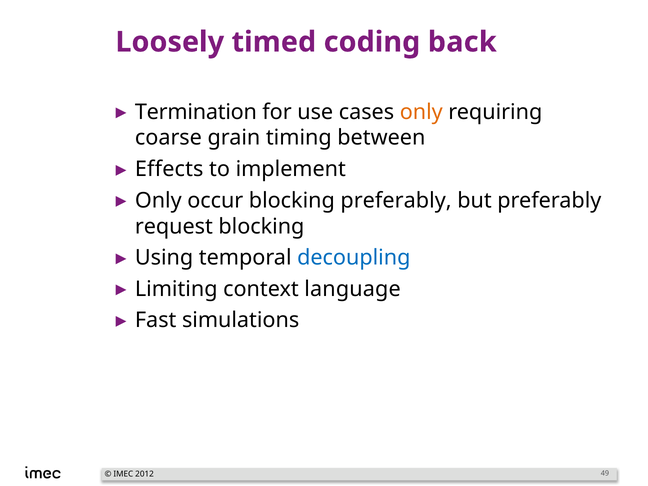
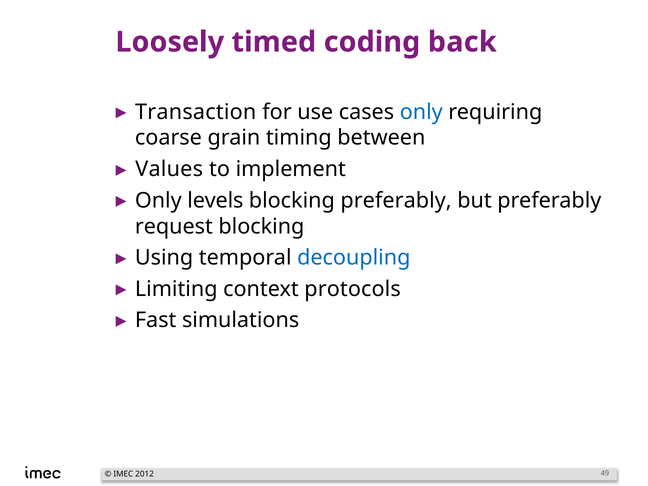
Termination: Termination -> Transaction (196, 112)
only colour: orange -> blue (421, 112)
Effects: Effects -> Values (169, 169)
occur: occur -> levels (215, 200)
language: language -> protocols (353, 289)
